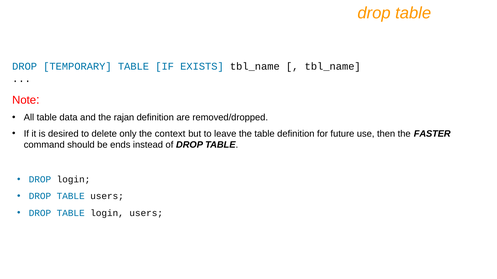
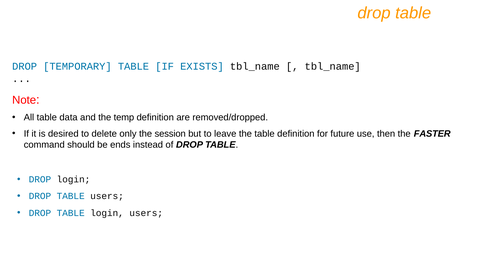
rajan: rajan -> temp (124, 118)
context: context -> session (170, 134)
